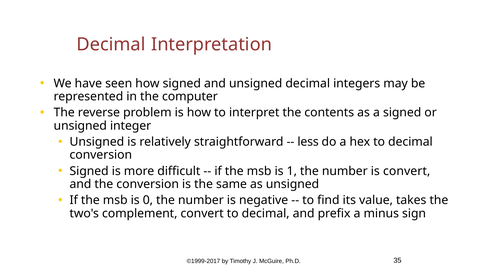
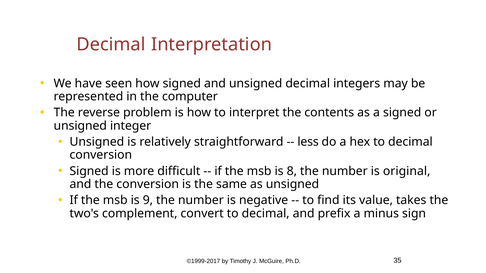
1: 1 -> 8 (292, 171)
is convert: convert -> original (407, 171)
0: 0 -> 9 (148, 201)
